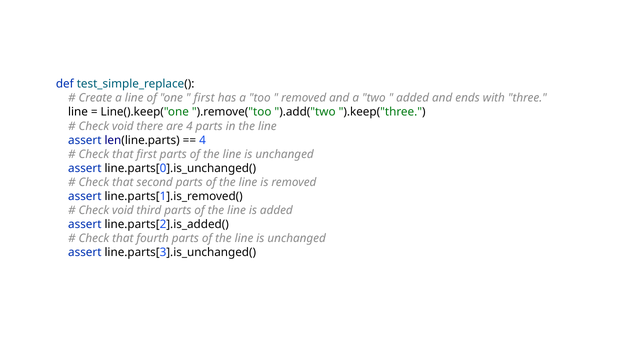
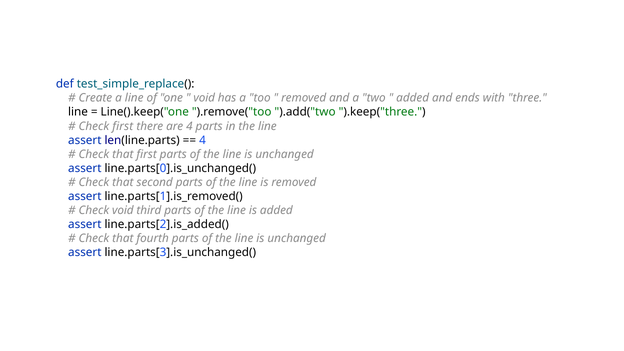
first: first -> void (204, 98)
void: void -> first (123, 126)
